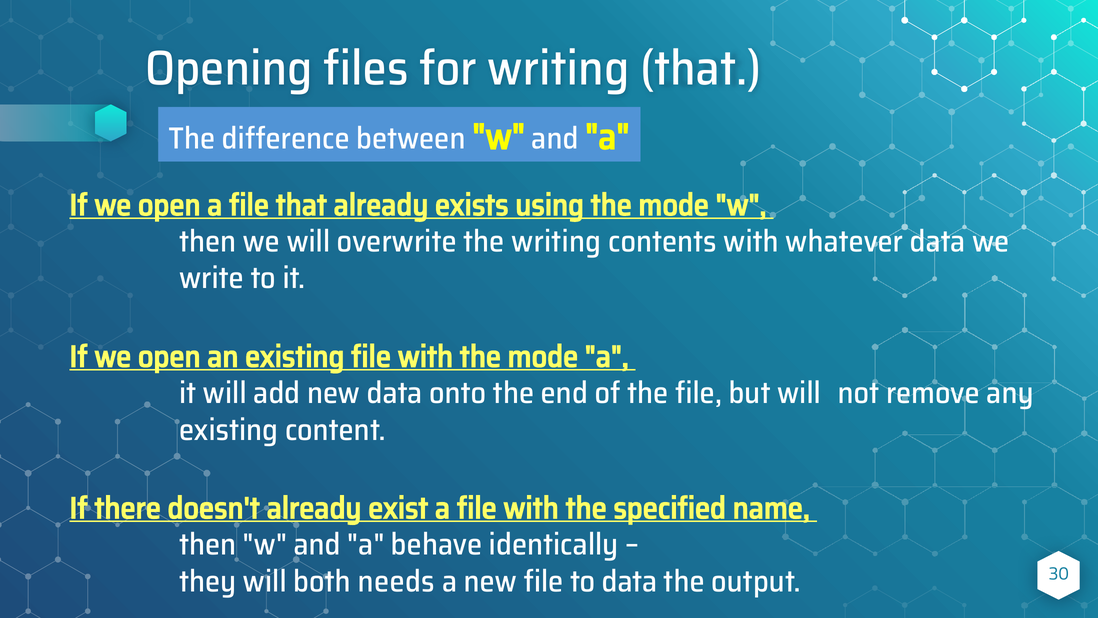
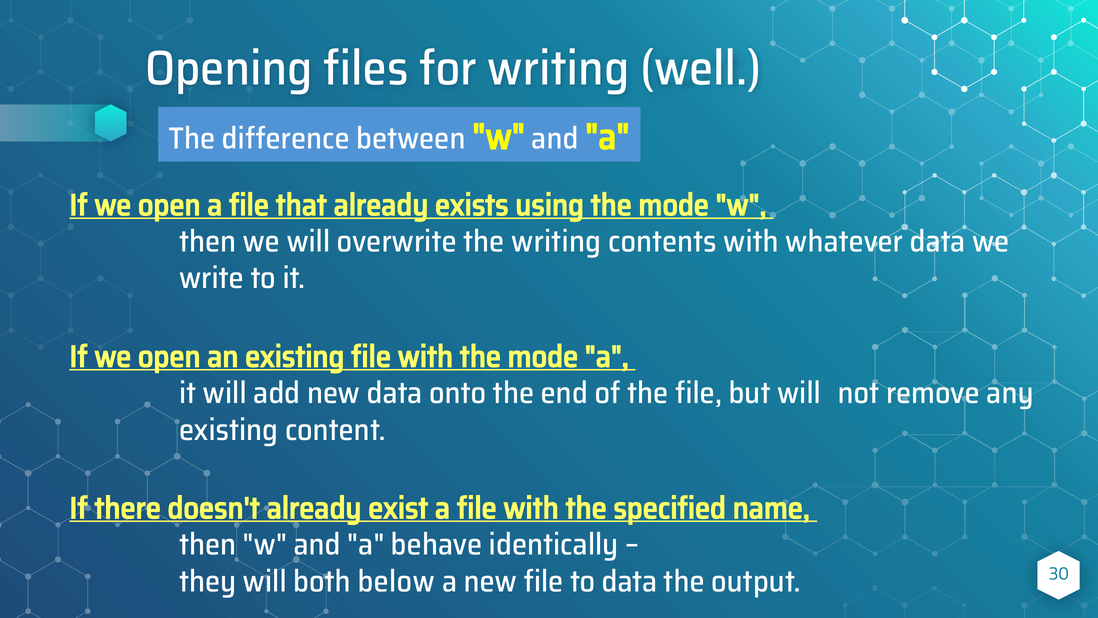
writing that: that -> well (701, 69)
needs: needs -> below (396, 581)
